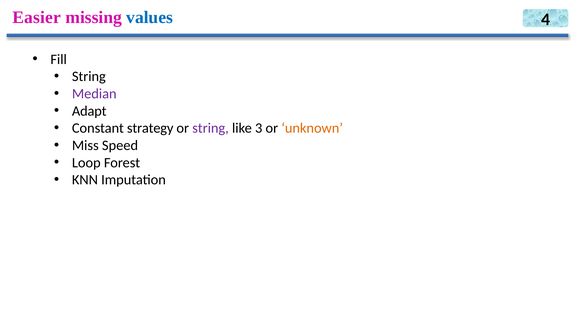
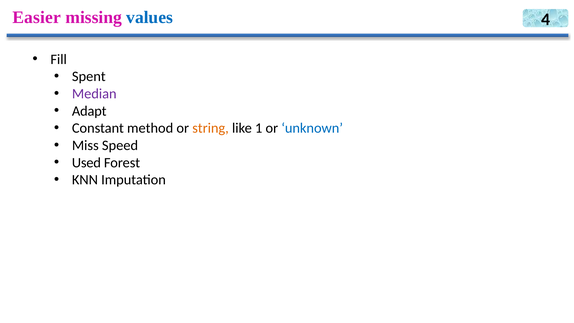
String: String -> Spent (89, 76)
strategy: strategy -> method (150, 128)
string colour: purple -> orange (211, 128)
3: 3 -> 1 (259, 128)
unknown colour: orange -> blue (312, 128)
Loop: Loop -> Used (86, 163)
